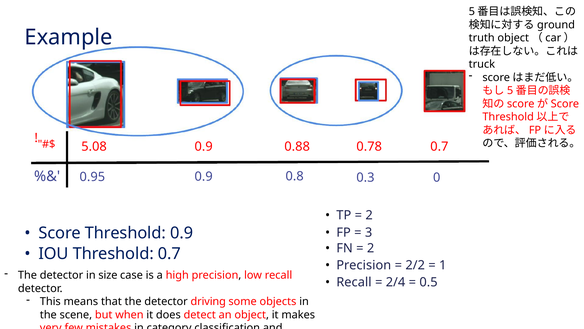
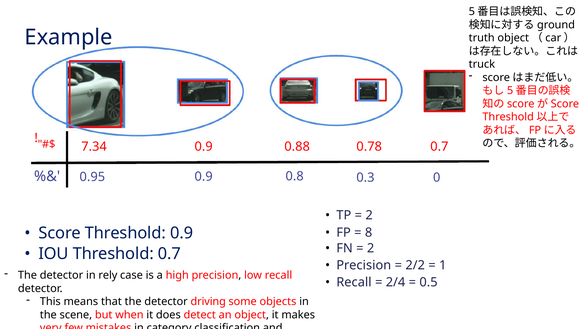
5.08: 5.08 -> 7.34 (94, 147)
3: 3 -> 8 (369, 232)
size: size -> rely (108, 275)
